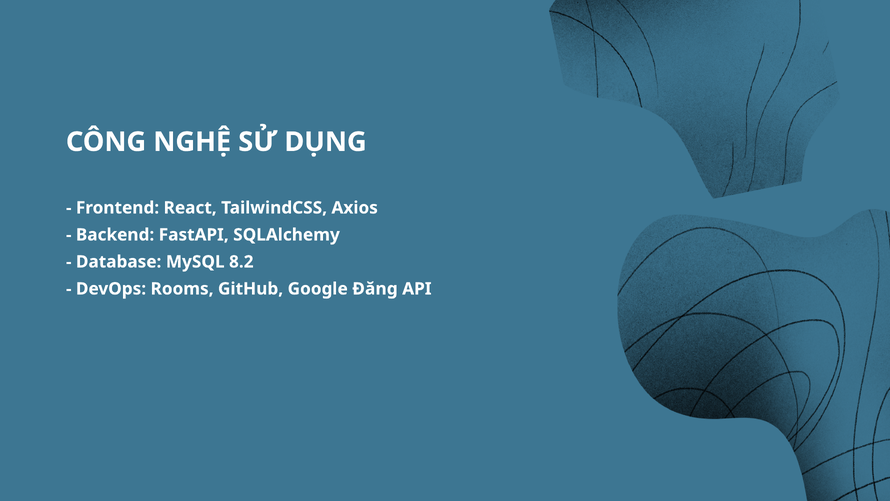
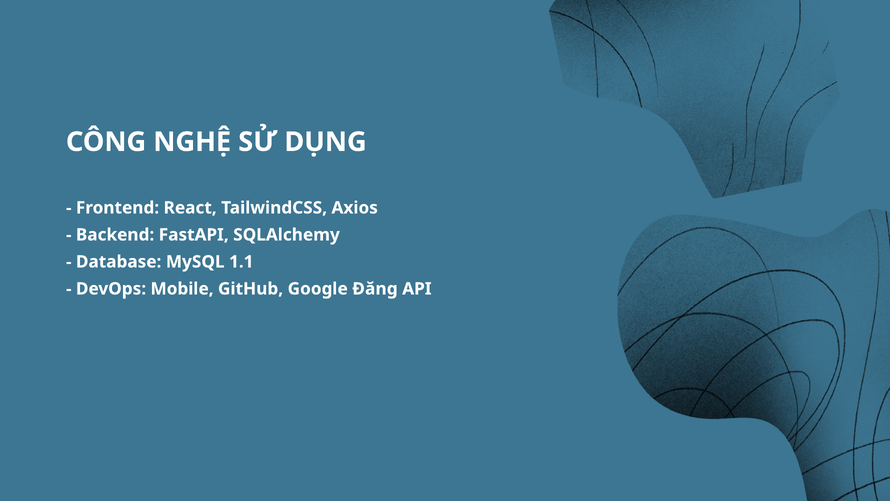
8.2: 8.2 -> 1.1 (241, 262)
Rooms: Rooms -> Mobile (182, 289)
